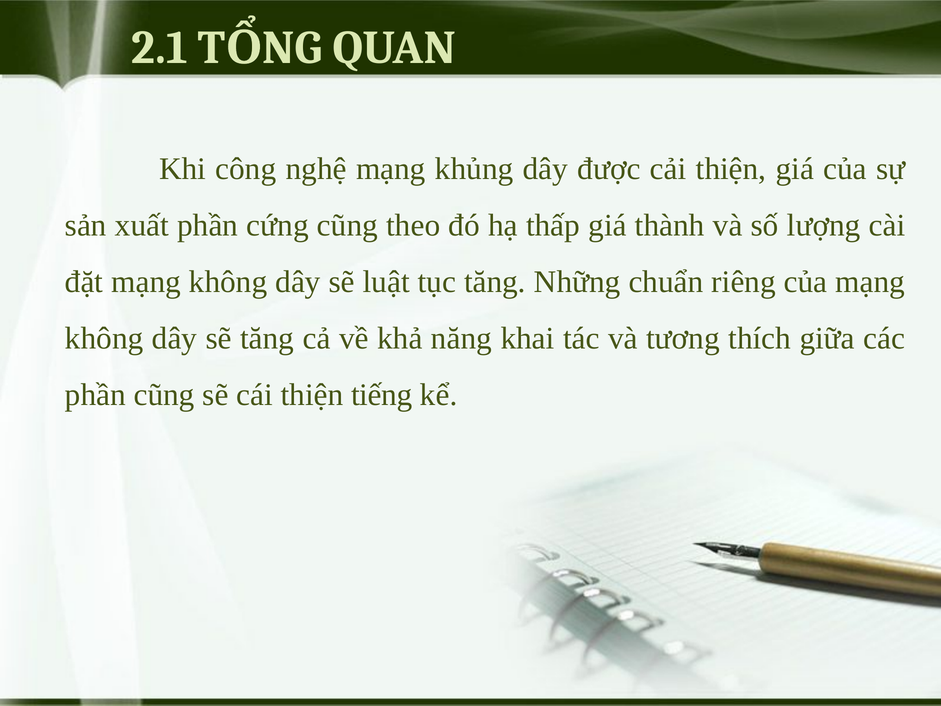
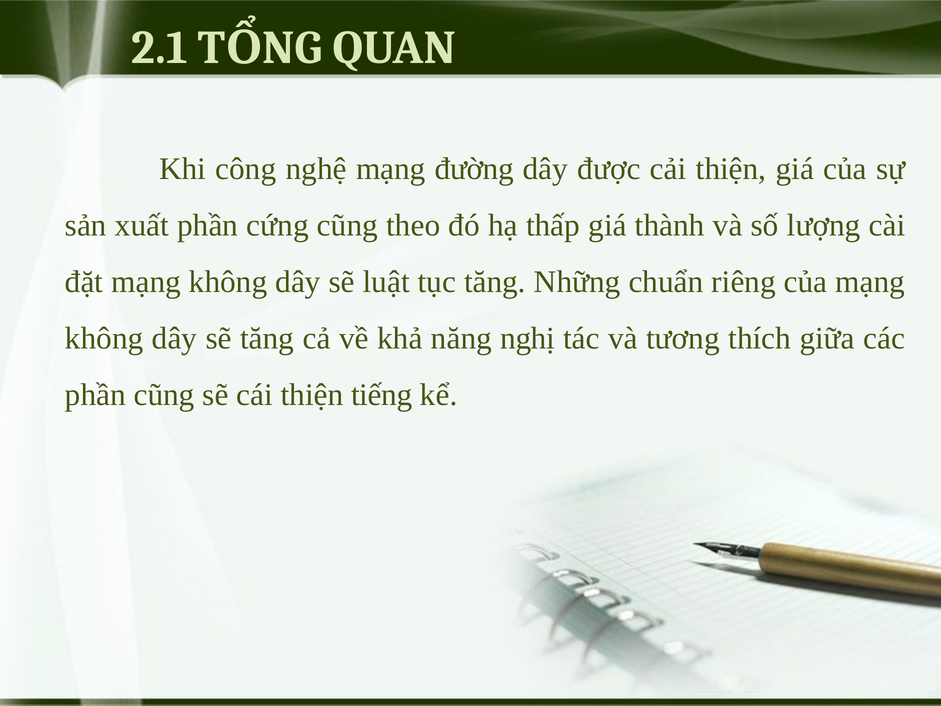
khủng: khủng -> đường (474, 169)
khai: khai -> nghị (528, 338)
